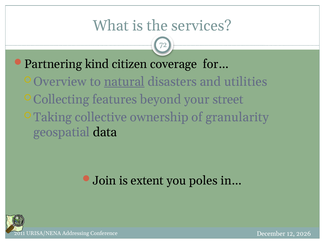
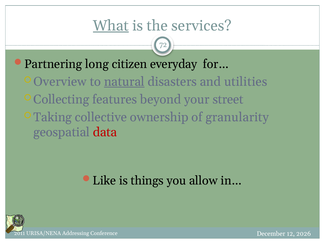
What underline: none -> present (111, 26)
kind: kind -> long (97, 64)
coverage: coverage -> everyday (174, 64)
data colour: black -> red (105, 132)
Join: Join -> Like (104, 180)
extent: extent -> things (147, 180)
poles: poles -> allow (203, 180)
